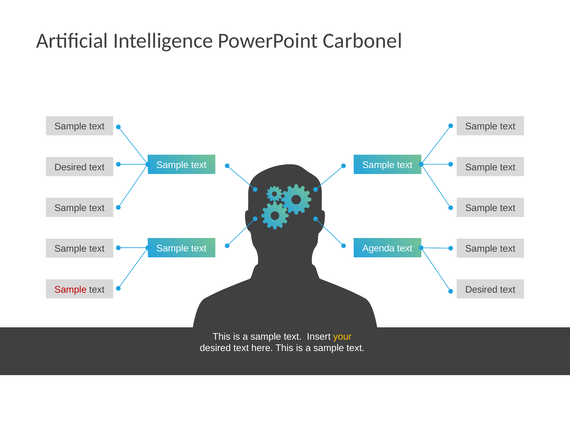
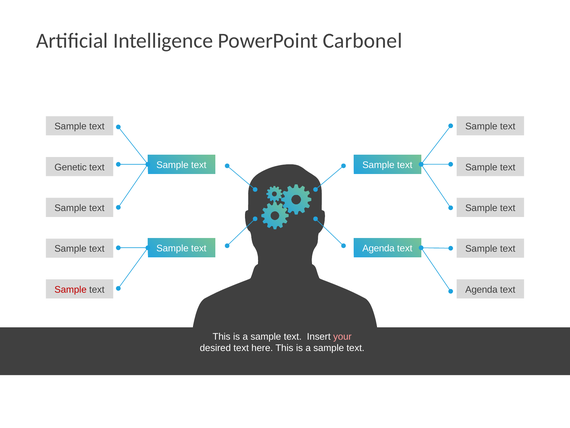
Desired: Desired -> Genetic (71, 167)
Desired: Desired -> Agenda (481, 289)
your colour: yellow -> pink (342, 336)
